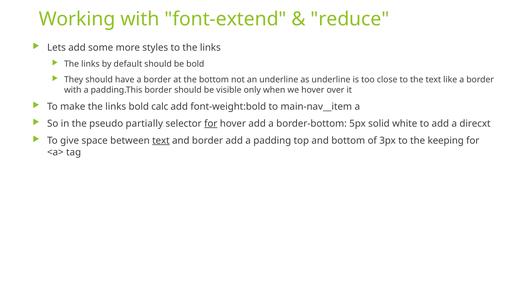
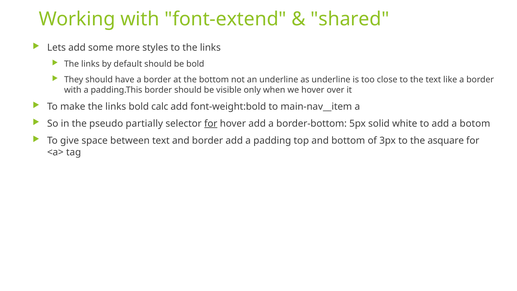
reduce: reduce -> shared (350, 19)
direcxt: direcxt -> botom (475, 123)
text underline: present -> none (161, 140)
keeping: keeping -> asquare (446, 140)
